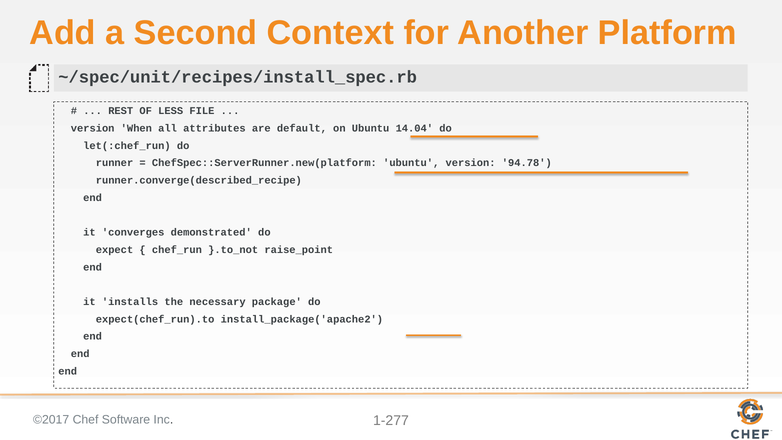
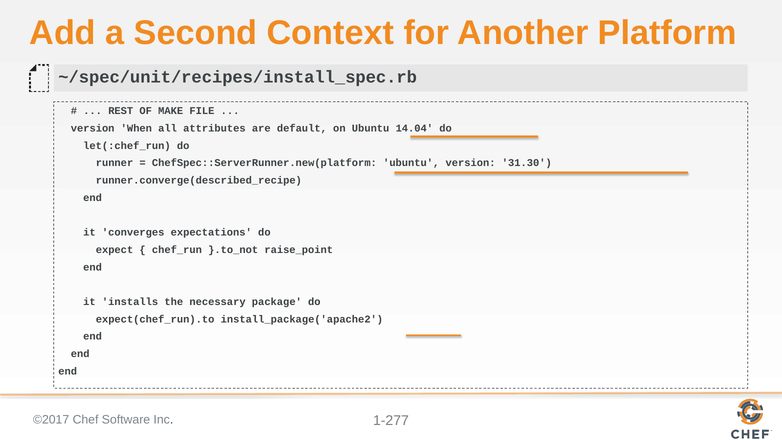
LESS: LESS -> MAKE (171, 111)
94.78: 94.78 -> 31.30 (527, 163)
demonstrated: demonstrated -> expectations (211, 232)
